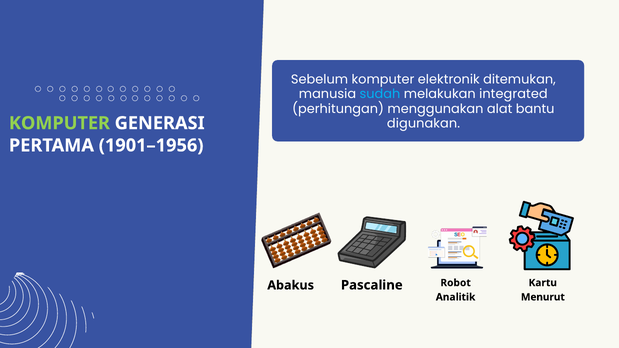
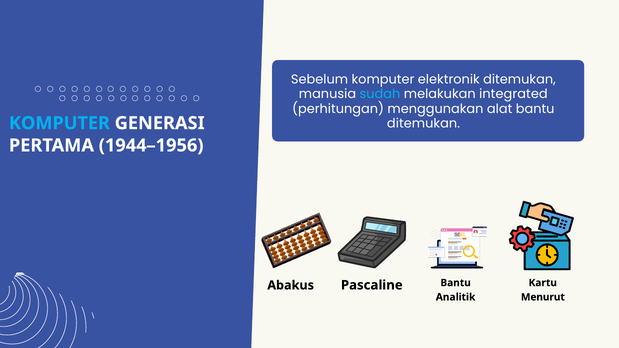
KOMPUTER colour: light green -> light blue (59, 123)
digunakan: digunakan -> ditemukan (423, 124)
1901–1956: 1901–1956 -> 1944–1956 (151, 145)
Pascaline Robot: Robot -> Bantu (456, 283)
